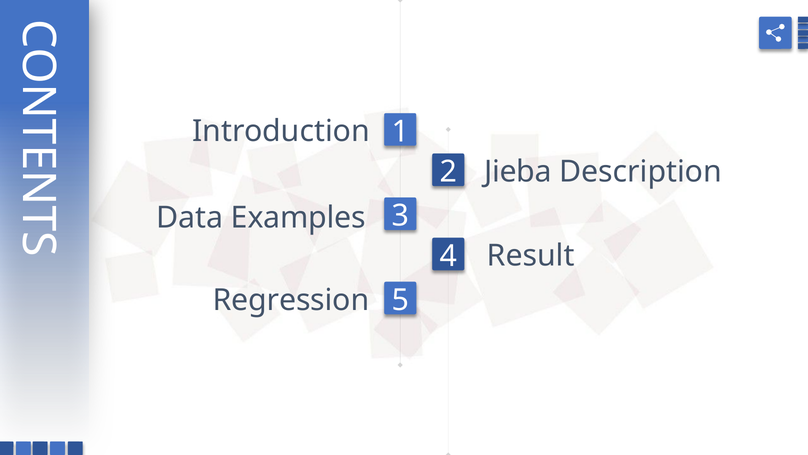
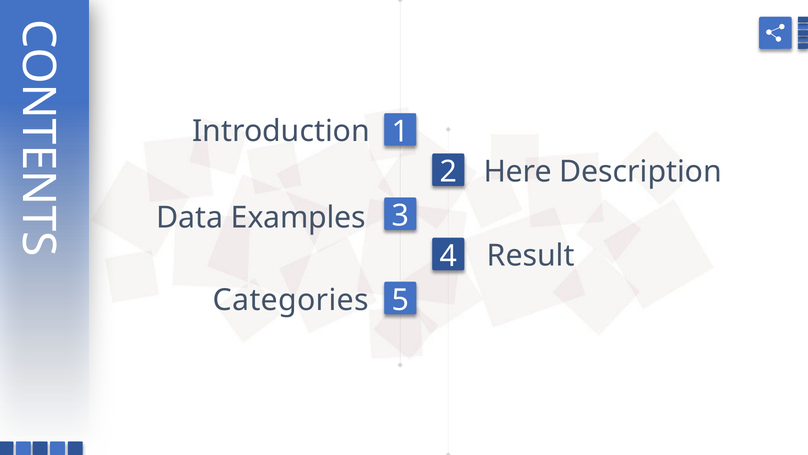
Jieba: Jieba -> Here (518, 171)
Regression: Regression -> Categories (291, 300)
